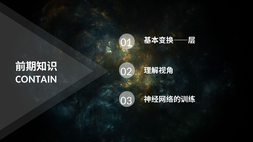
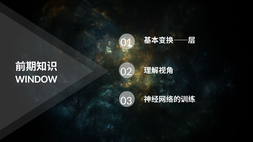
CONTAIN: CONTAIN -> WINDOW (36, 79)
